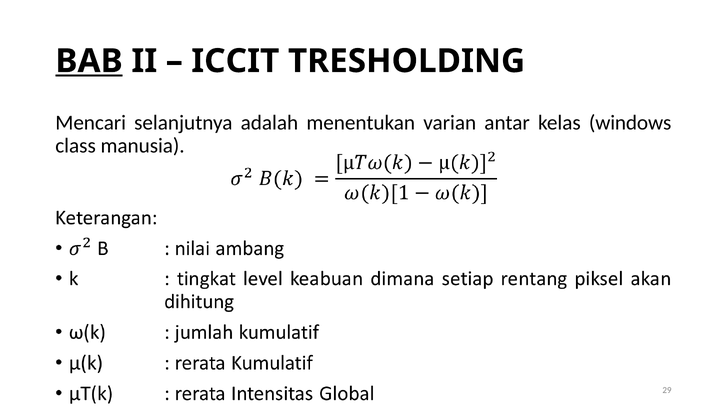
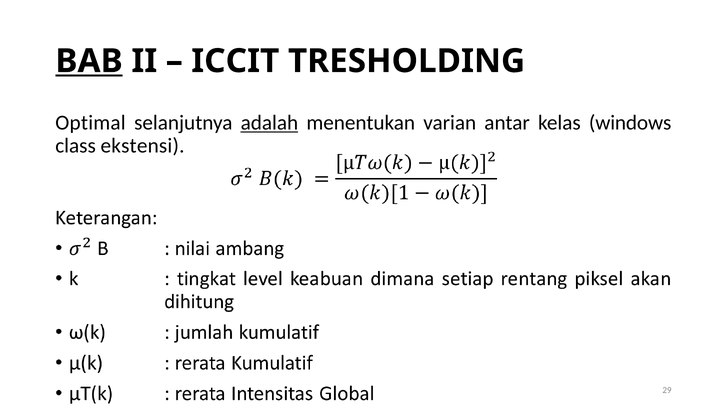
Mencari: Mencari -> Optimal (91, 123)
adalah underline: none -> present (269, 123)
manusia: manusia -> ekstensi (143, 146)
